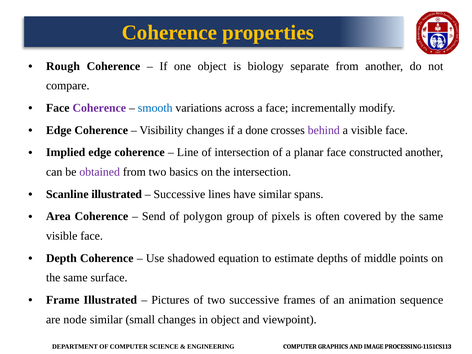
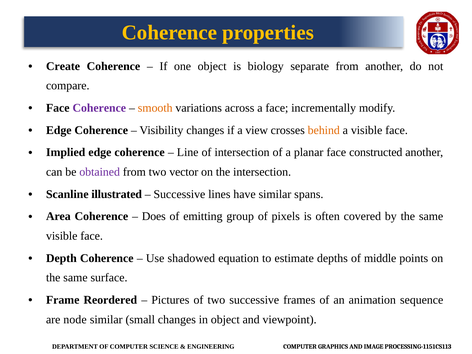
Rough: Rough -> Create (63, 66)
smooth colour: blue -> orange (155, 108)
done: done -> view (257, 130)
behind colour: purple -> orange (324, 130)
basics: basics -> vector (184, 172)
Send: Send -> Does (154, 216)
polygon: polygon -> emitting (203, 216)
Frame Illustrated: Illustrated -> Reordered (110, 300)
